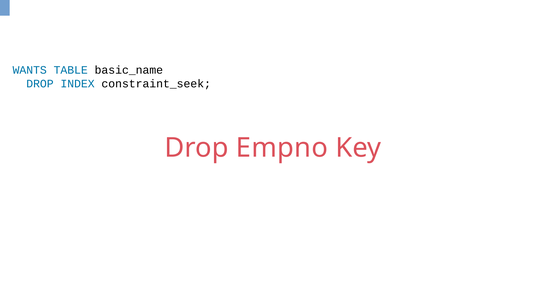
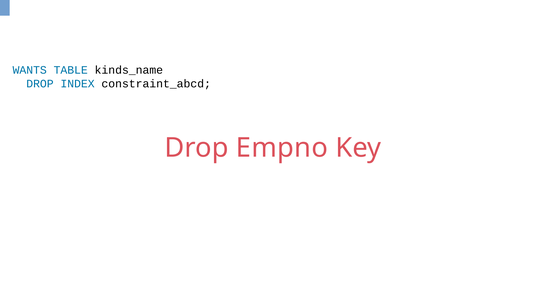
basic_name: basic_name -> kinds_name (129, 70)
constraint_seek: constraint_seek -> constraint_abcd (156, 84)
